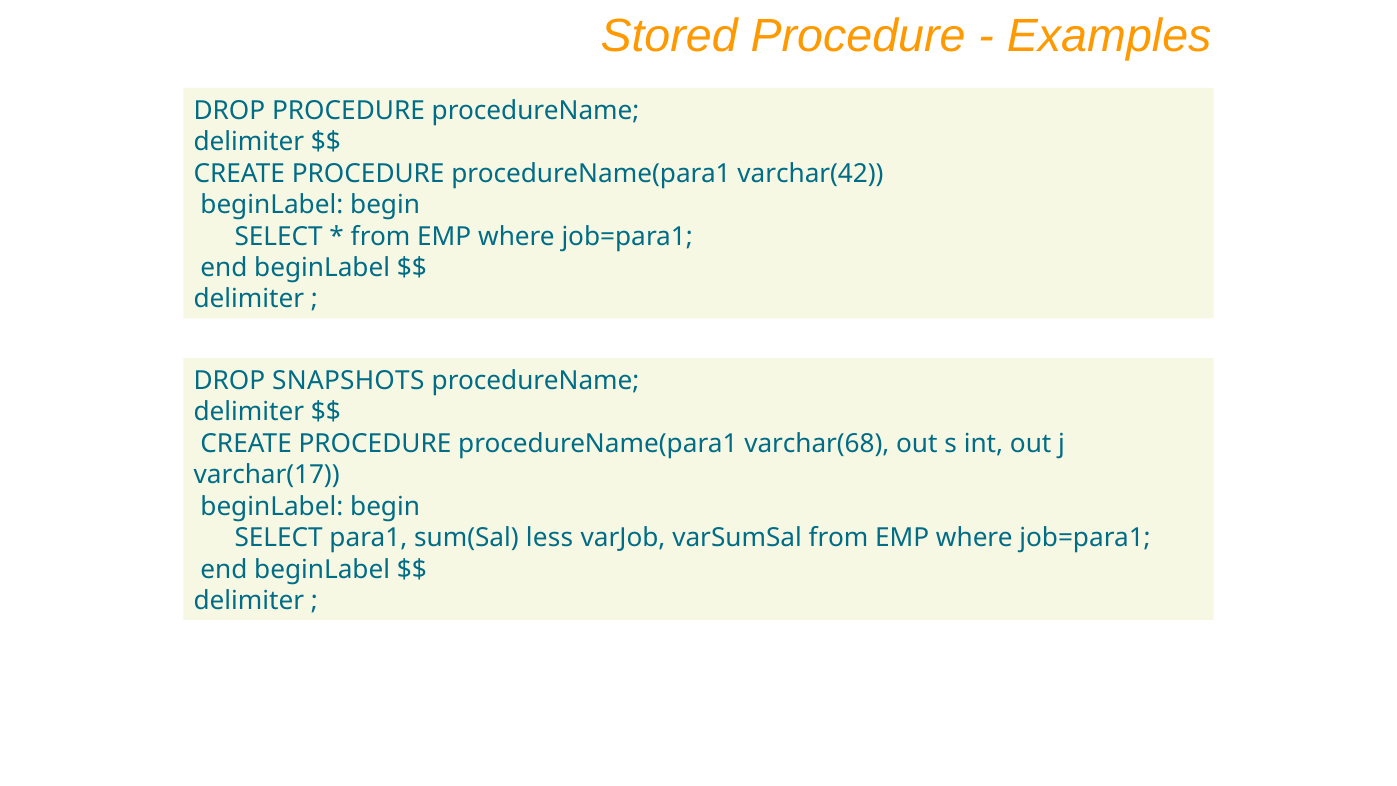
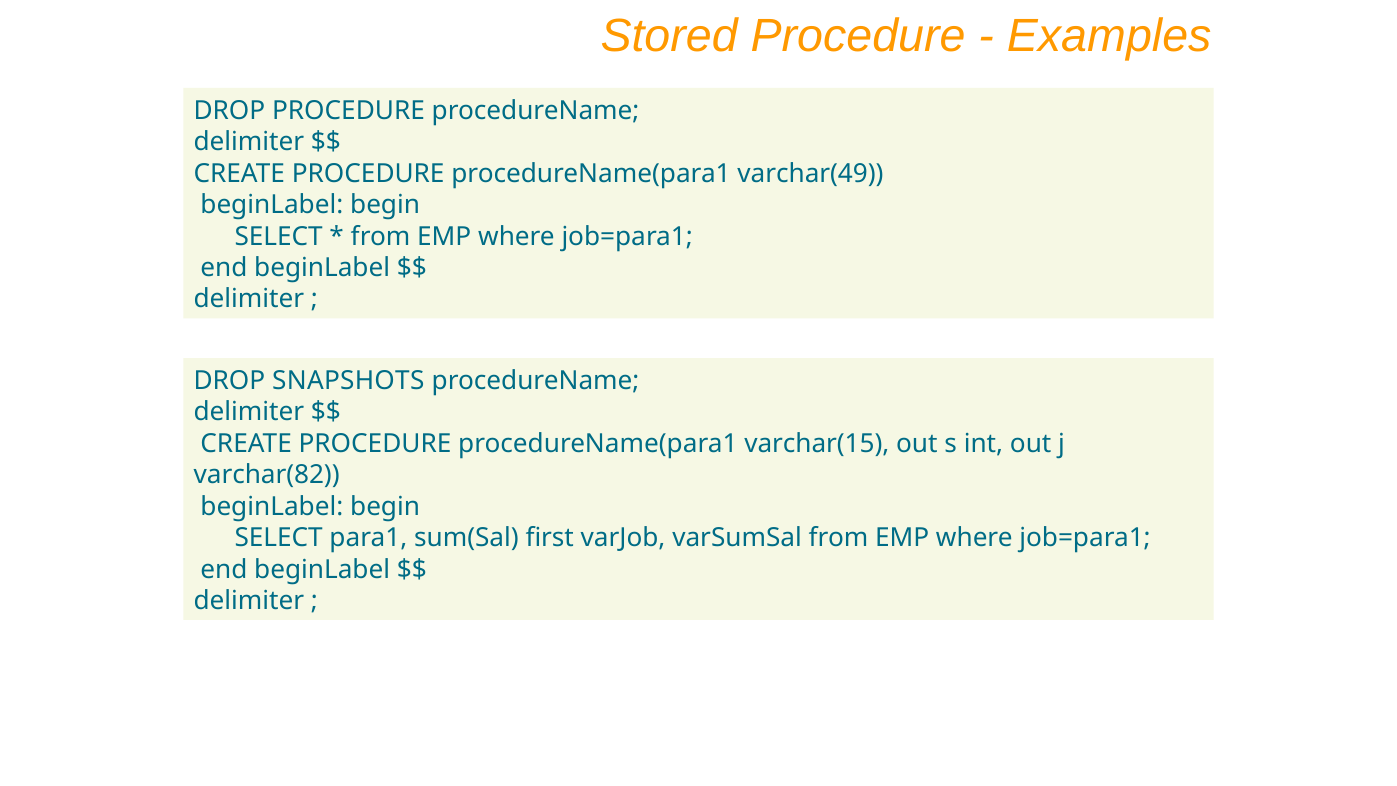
varchar(42: varchar(42 -> varchar(49 (810, 173)
varchar(68: varchar(68 -> varchar(15 (817, 443)
varchar(17: varchar(17 -> varchar(82 (267, 475)
less: less -> first (550, 538)
